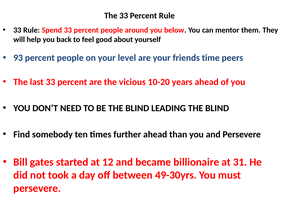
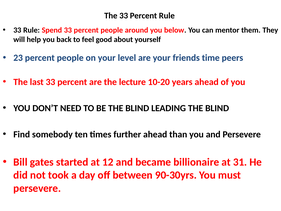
93: 93 -> 23 (18, 58)
vicious: vicious -> lecture (132, 82)
49-30yrs: 49-30yrs -> 90-30yrs (176, 175)
